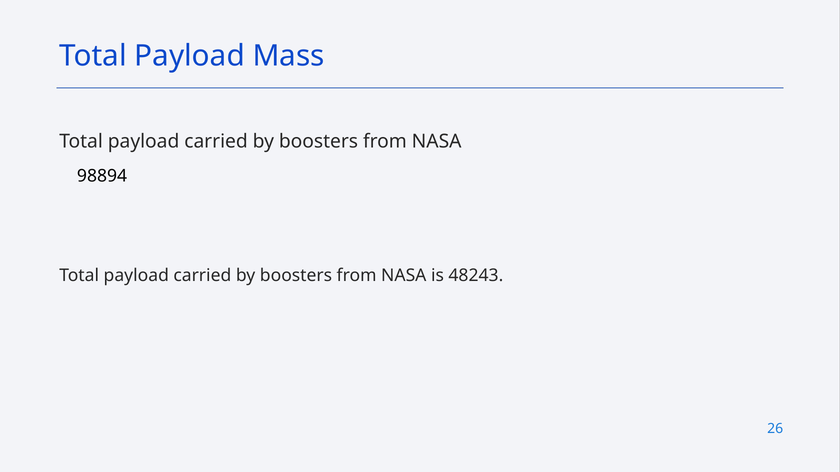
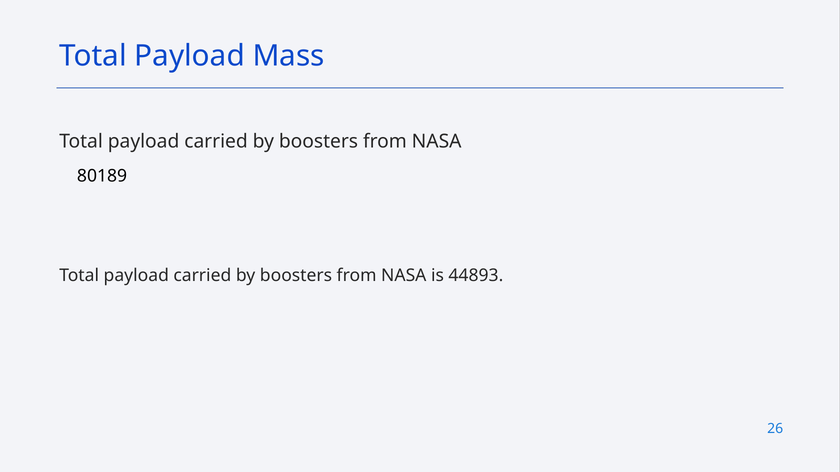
98894: 98894 -> 80189 (102, 176)
48243: 48243 -> 44893 (476, 276)
